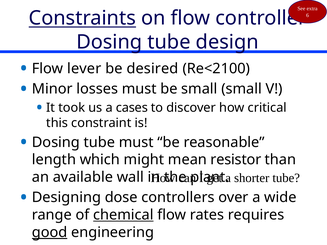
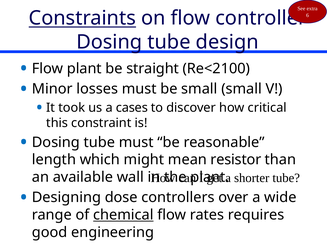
Flow lever: lever -> plant (84, 69)
desired: desired -> straight (153, 69)
good underline: present -> none (50, 233)
